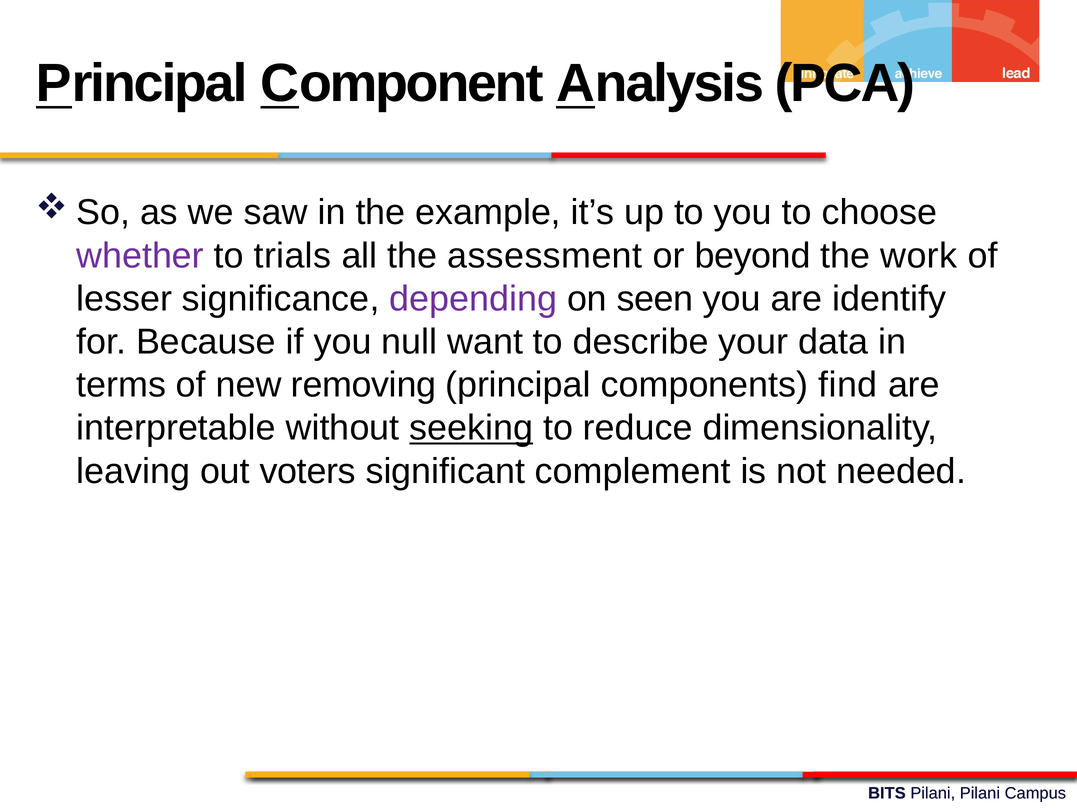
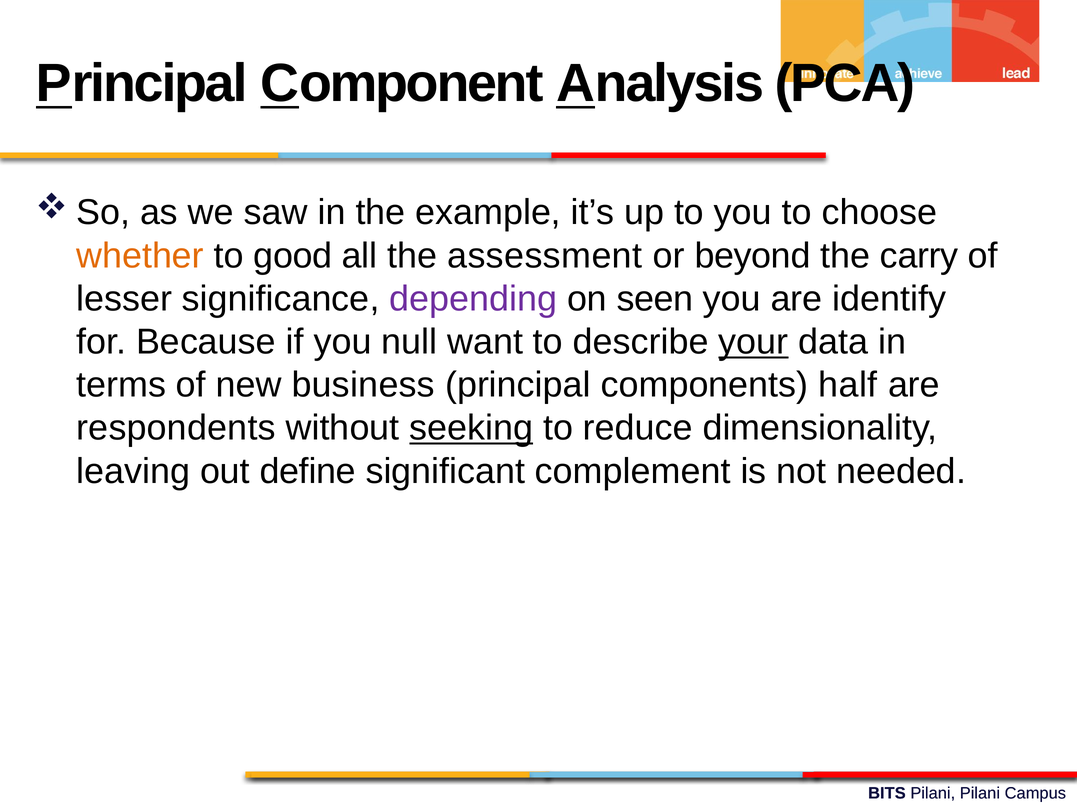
whether colour: purple -> orange (140, 256)
trials: trials -> good (293, 256)
work: work -> carry (919, 256)
your underline: none -> present (753, 342)
removing: removing -> business (363, 385)
find: find -> half (848, 385)
interpretable: interpretable -> respondents (176, 428)
voters: voters -> define (308, 471)
